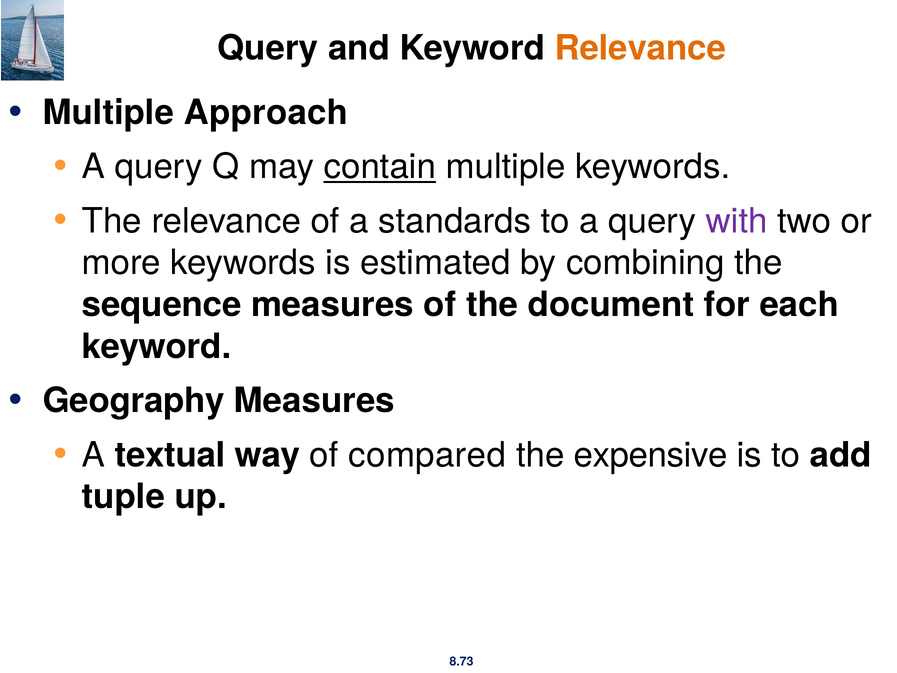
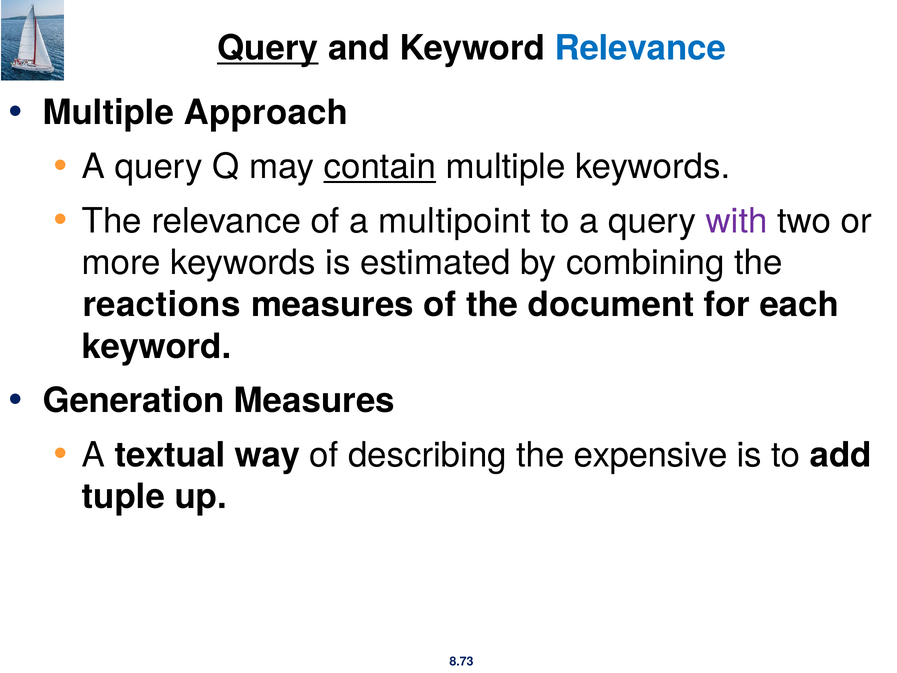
Query underline: none -> present (268, 48)
Relevance colour: orange -> blue (640, 48)
standards: standards -> multipoint (454, 221)
sequence: sequence -> reactions (161, 305)
Geography: Geography -> Generation (134, 401)
compared: compared -> describing (427, 455)
